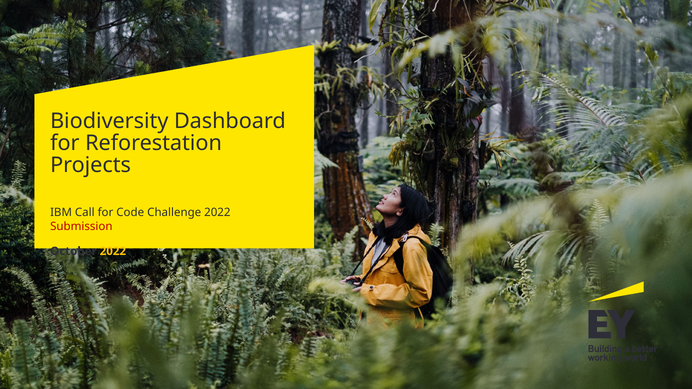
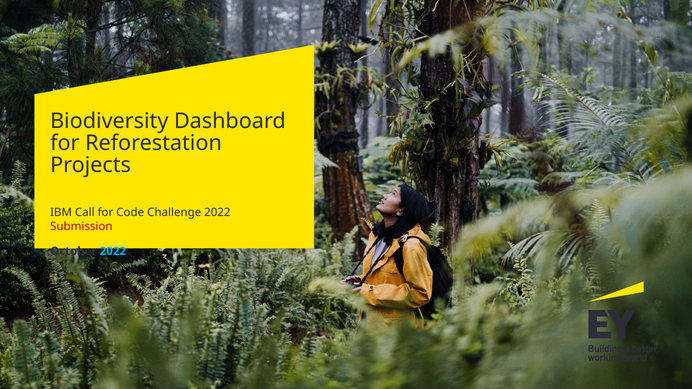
2022 colour: yellow -> light blue (113, 252)
